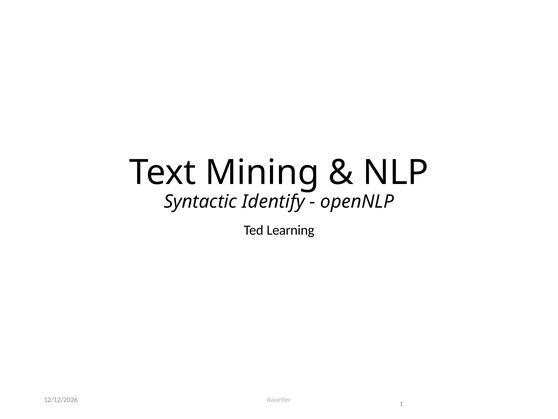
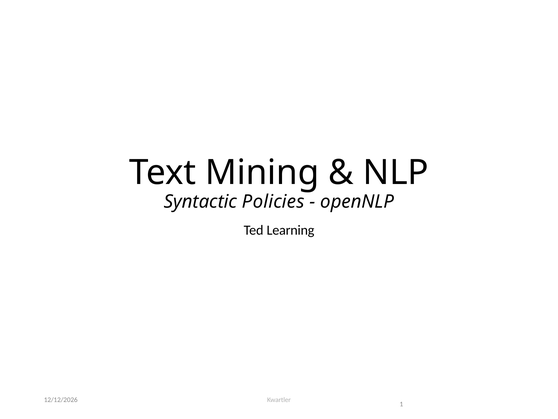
Identify: Identify -> Policies (273, 201)
